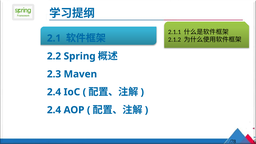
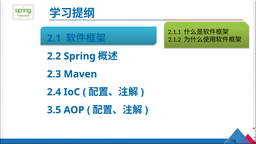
2.4: 2.4 -> 3.5 (54, 110)
